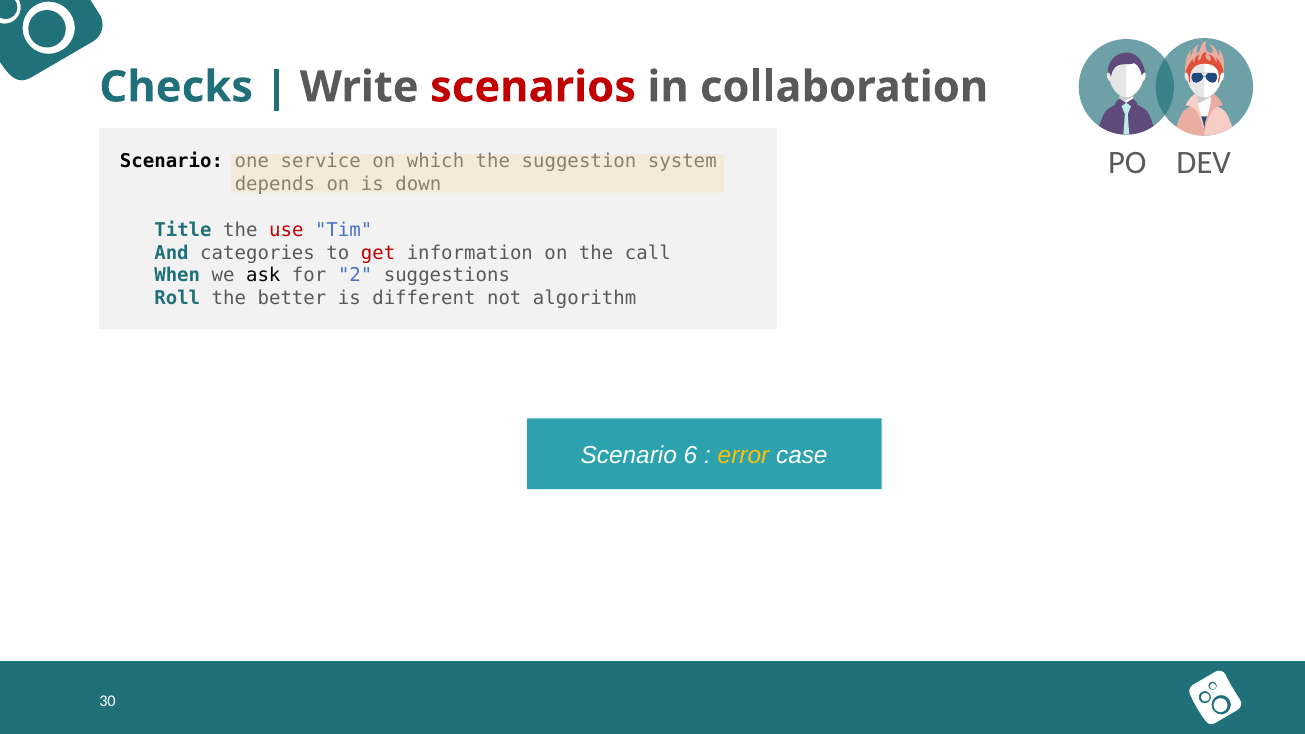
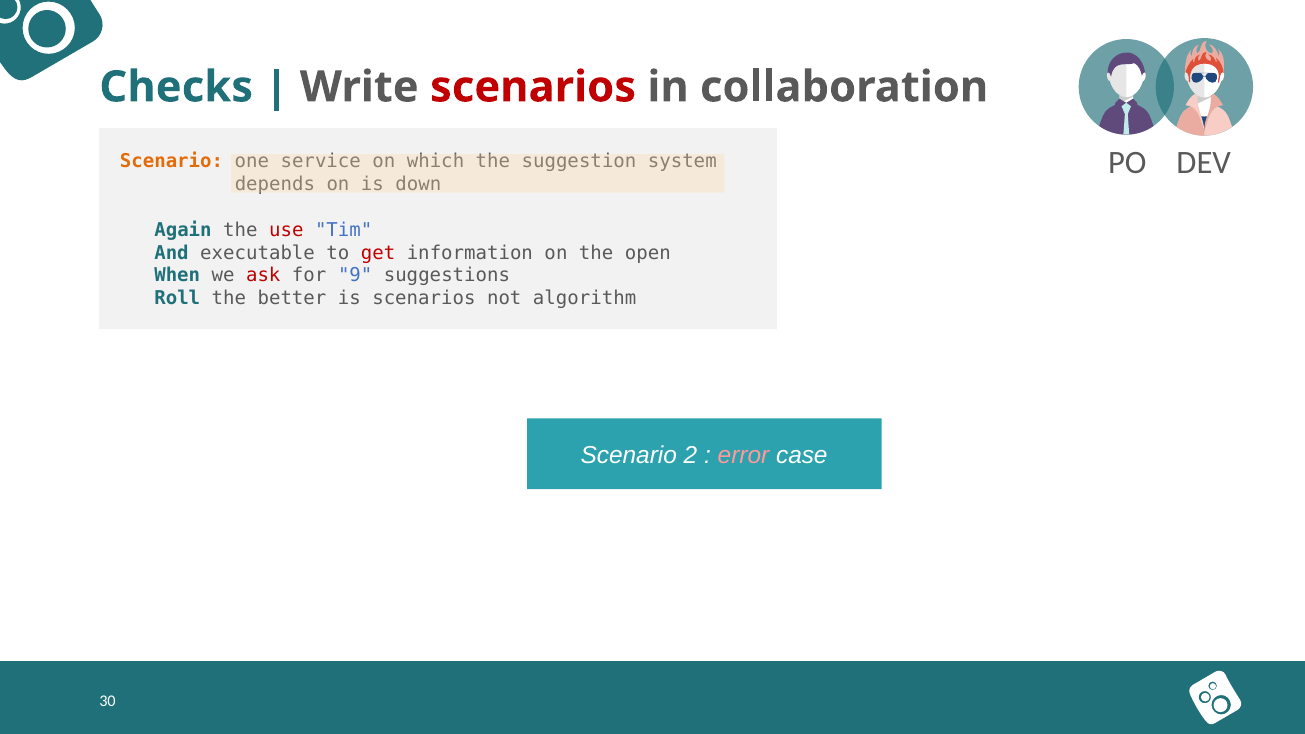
Scenario colour: black -> orange (172, 161)
Title: Title -> Again (183, 230)
categories: categories -> executable (258, 253)
call: call -> open (648, 253)
ask colour: black -> red (263, 276)
2: 2 -> 9 (355, 276)
is different: different -> scenarios (424, 299)
6: 6 -> 2 (691, 455)
error colour: yellow -> pink (743, 455)
